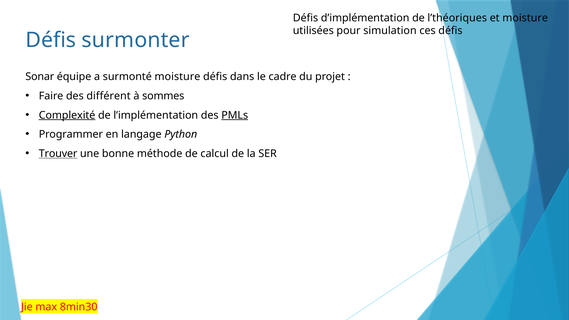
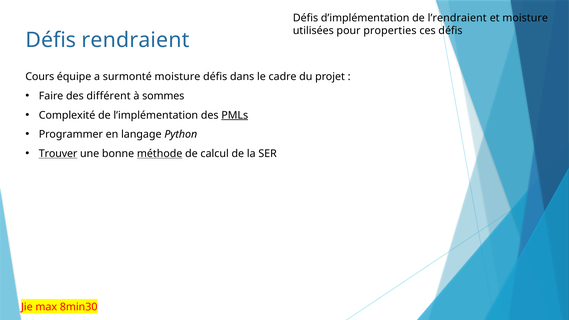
l’théoriques: l’théoriques -> l’rendraient (457, 18)
simulation: simulation -> properties (390, 31)
surmonter: surmonter -> rendraient (136, 40)
Sonar: Sonar -> Cours (40, 77)
Complexité underline: present -> none (67, 115)
méthode underline: none -> present (160, 154)
